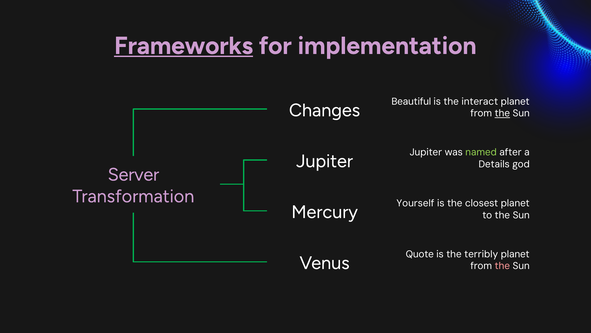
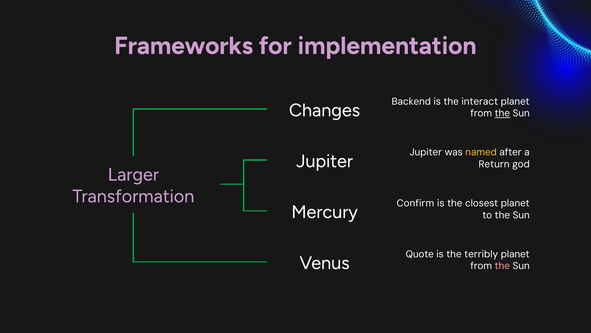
Frameworks underline: present -> none (184, 46)
Beautiful: Beautiful -> Backend (411, 101)
named colour: light green -> yellow (481, 152)
Details: Details -> Return (494, 164)
Server: Server -> Larger (133, 174)
Yourself: Yourself -> Confirm (415, 203)
